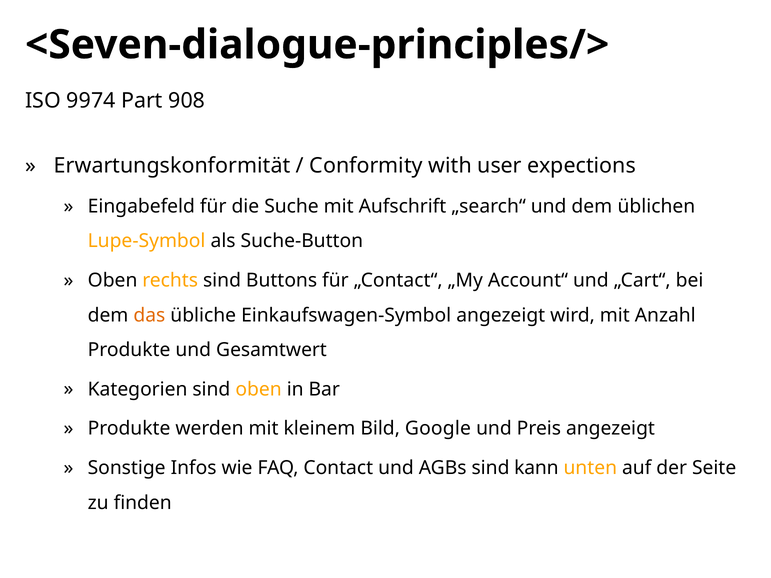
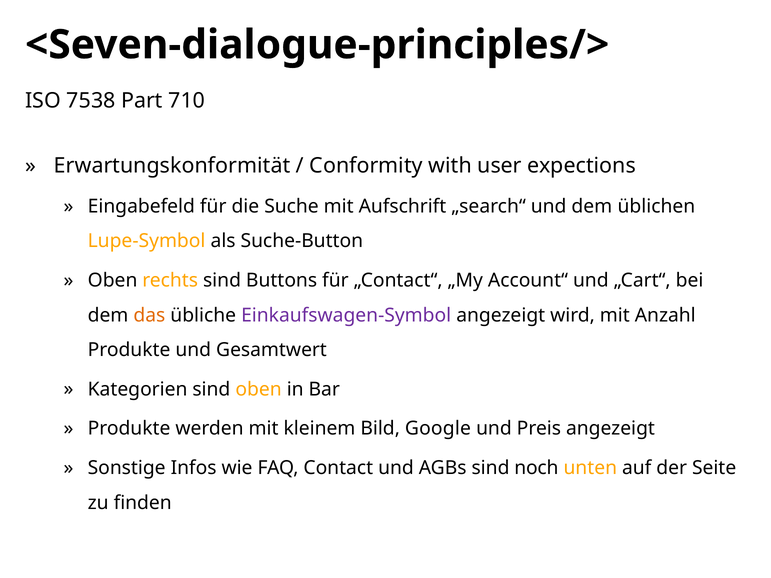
9974: 9974 -> 7538 (91, 101)
908: 908 -> 710 (187, 101)
Einkaufswagen-Symbol colour: black -> purple (346, 315)
kann: kann -> noch (536, 468)
